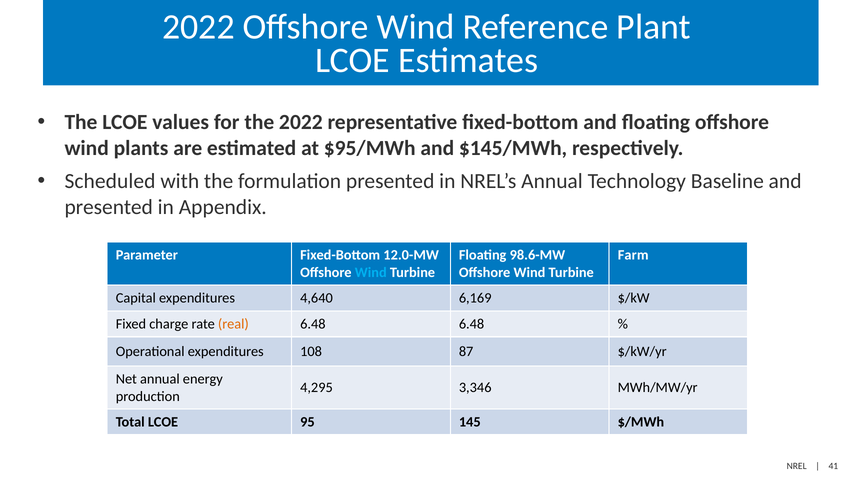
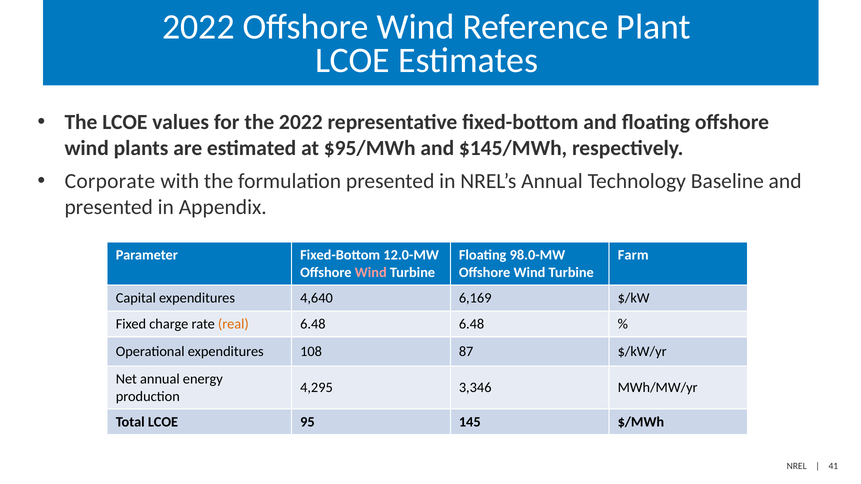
Scheduled: Scheduled -> Corporate (110, 181)
98.6-MW: 98.6-MW -> 98.0-MW (537, 255)
Wind colour: light blue -> pink (371, 273)
